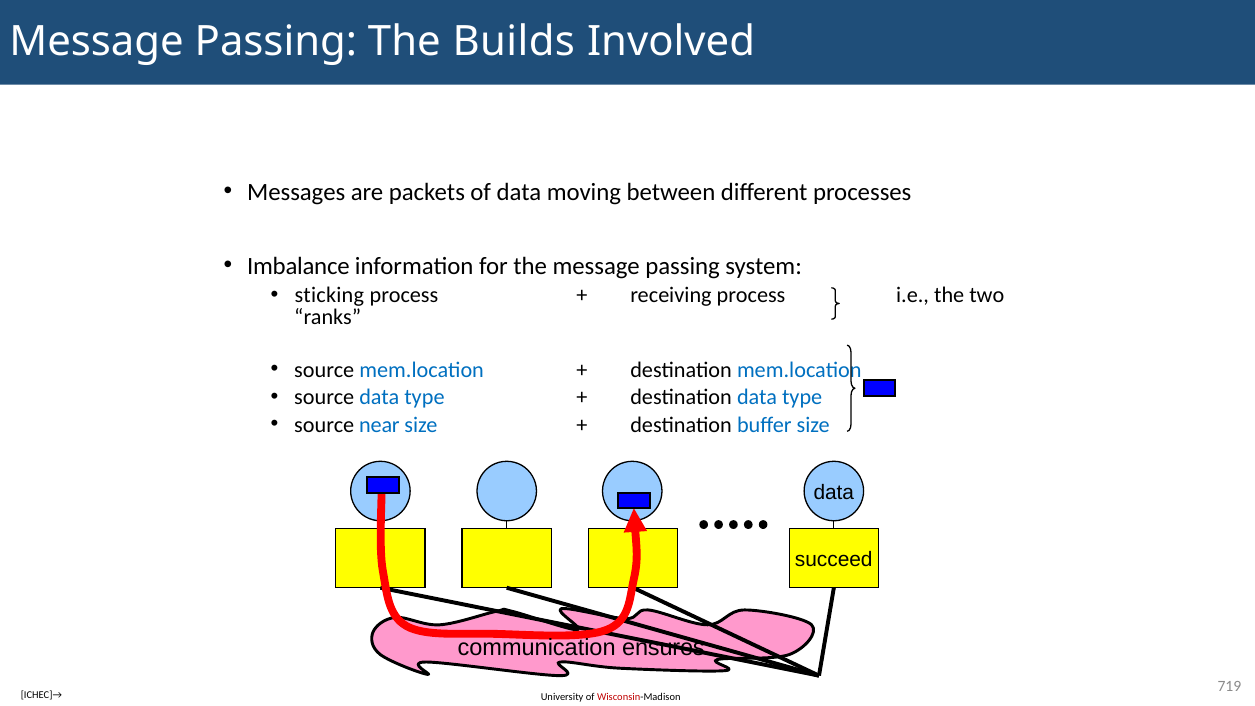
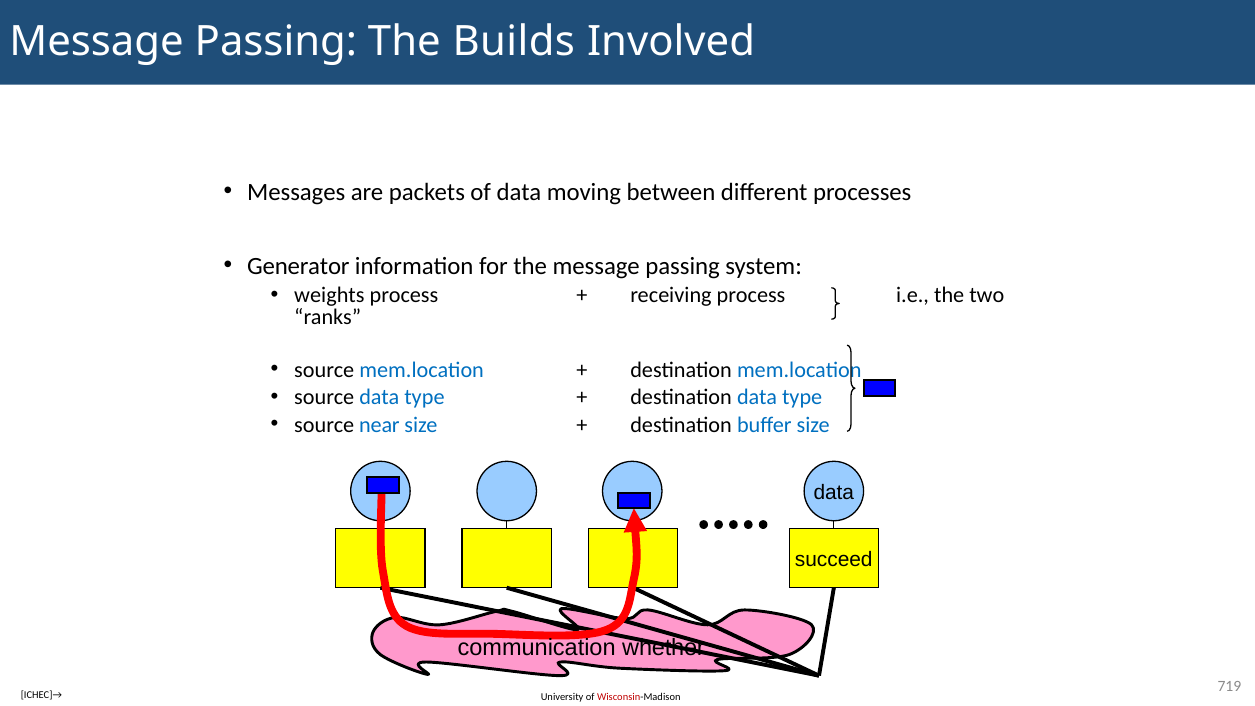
Imbalance: Imbalance -> Generator (298, 266)
sticking: sticking -> weights (329, 295)
ensures: ensures -> whether (663, 648)
